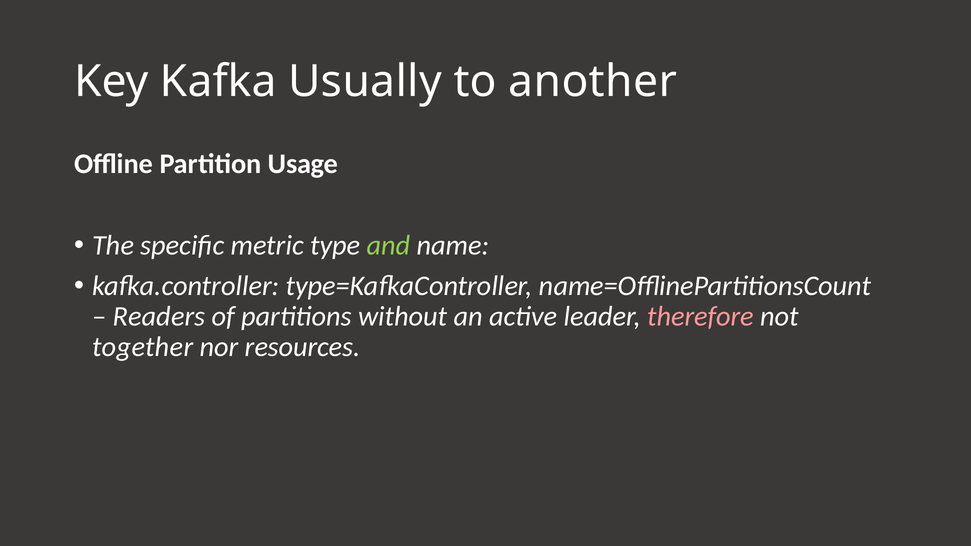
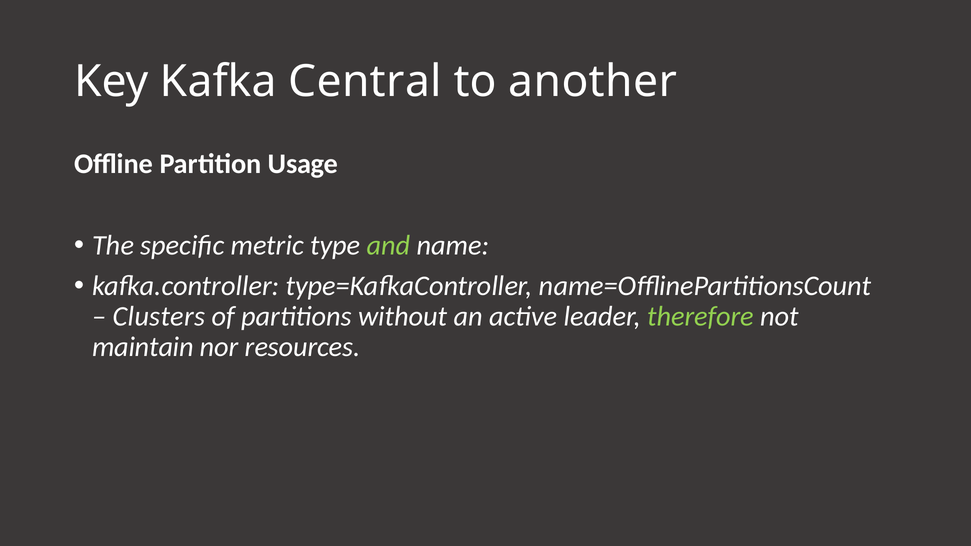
Usually: Usually -> Central (365, 82)
Readers: Readers -> Clusters (159, 317)
therefore colour: pink -> light green (701, 317)
together: together -> maintain (143, 347)
